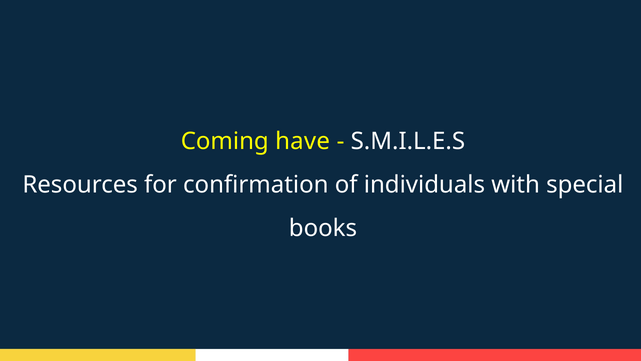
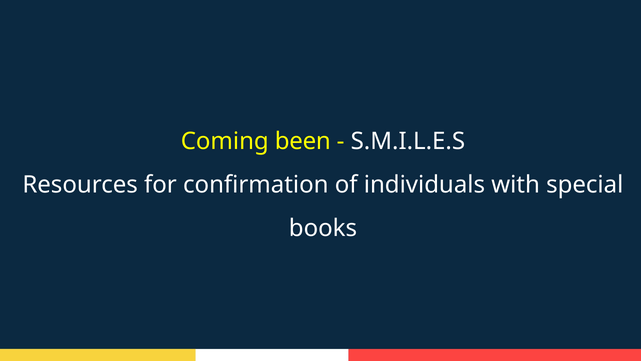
have: have -> been (303, 141)
